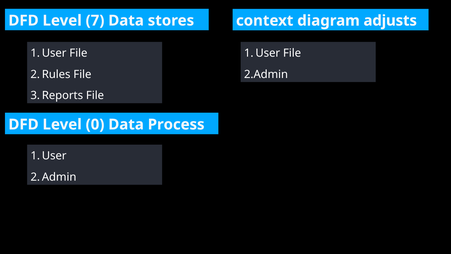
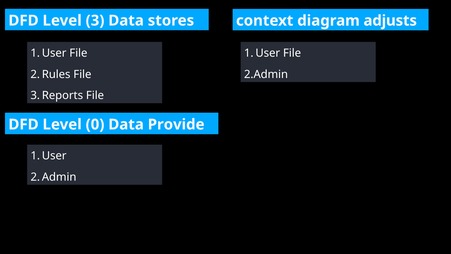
Level 7: 7 -> 3 (95, 21)
Process: Process -> Provide (176, 124)
